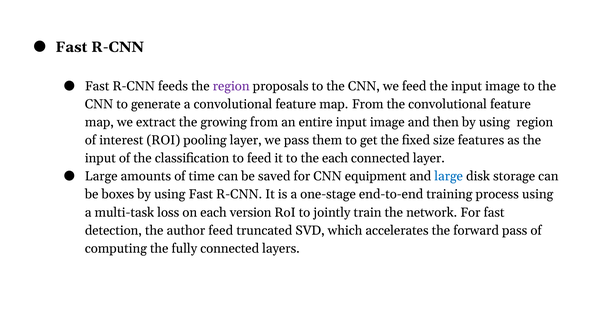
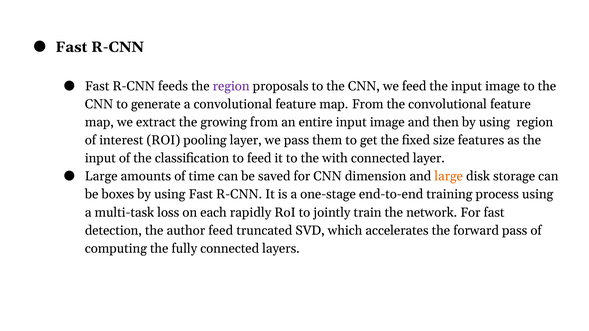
the each: each -> with (335, 158)
equipment: equipment -> dimension (376, 176)
large colour: blue -> orange (449, 176)
version: version -> rapidly (251, 213)
